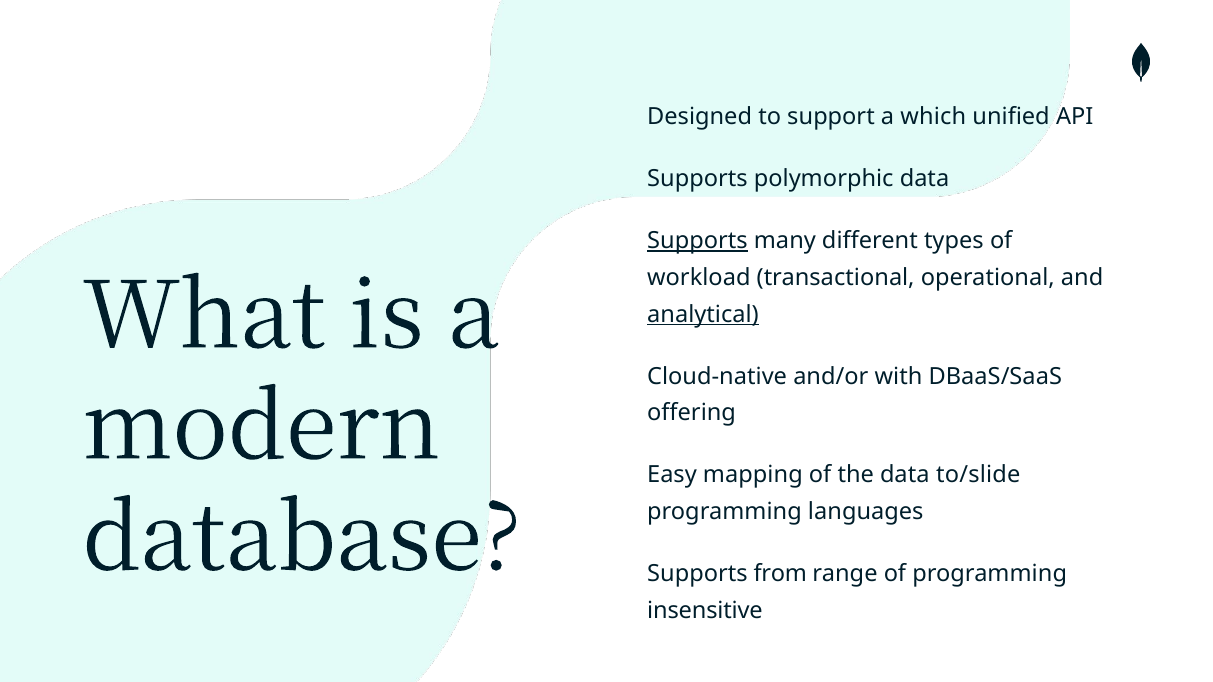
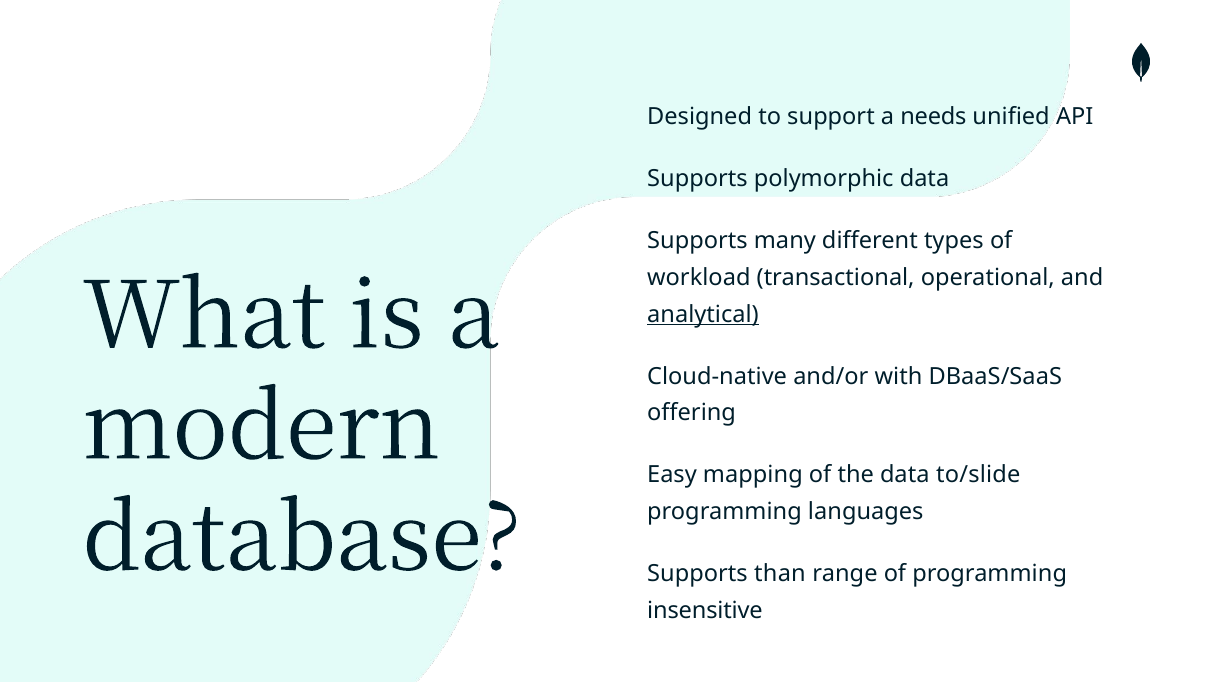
which: which -> needs (933, 117)
Supports underline: present -> none (697, 241)
from: from -> than (780, 574)
